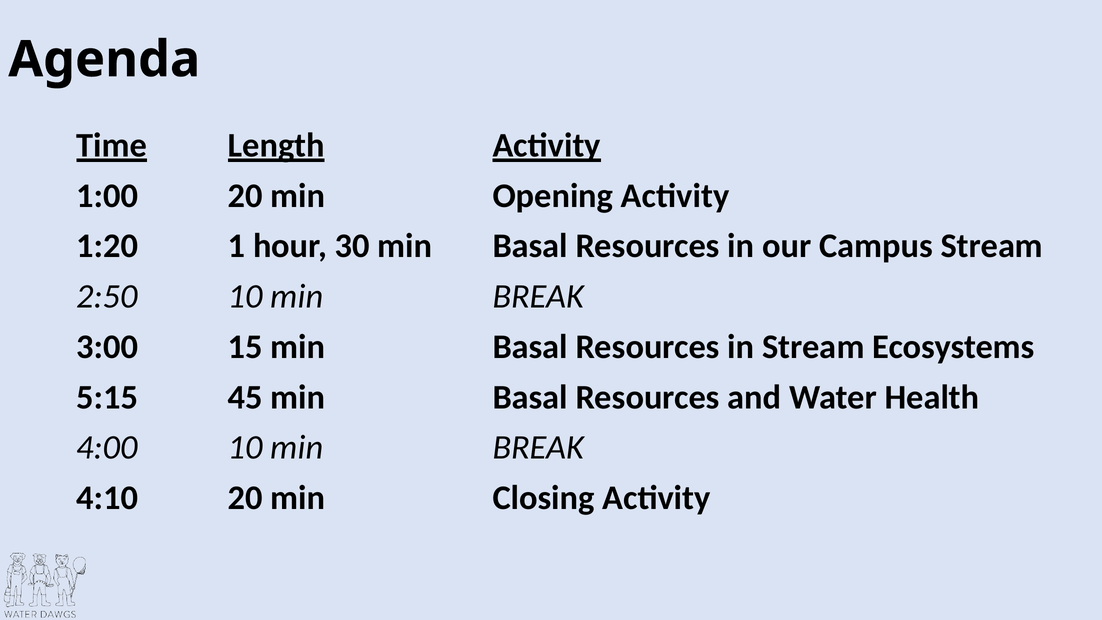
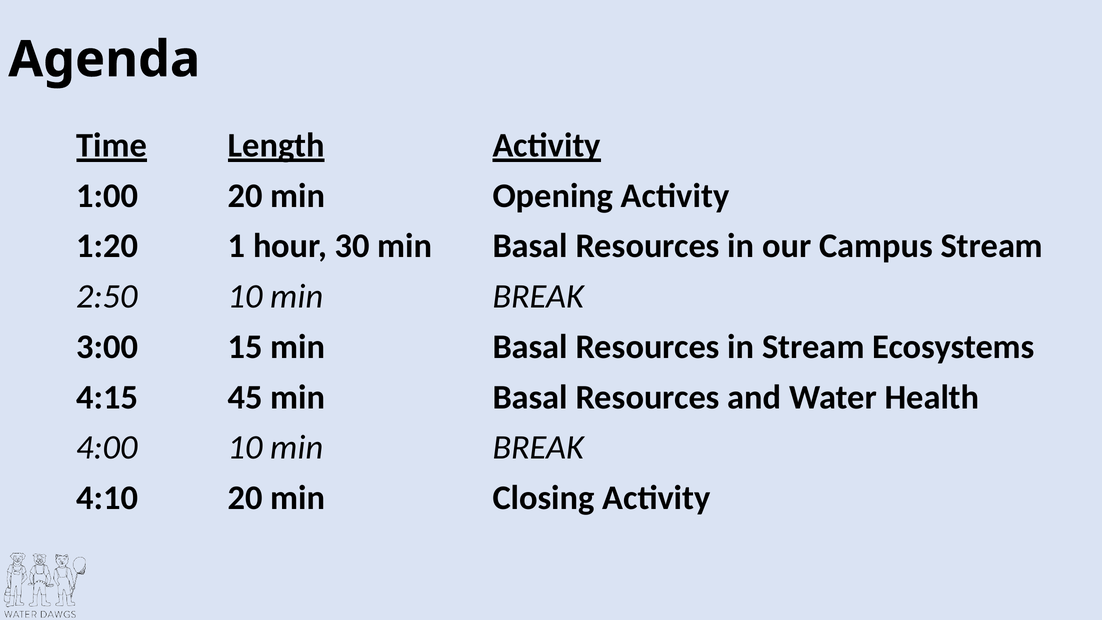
5:15: 5:15 -> 4:15 (107, 397)
